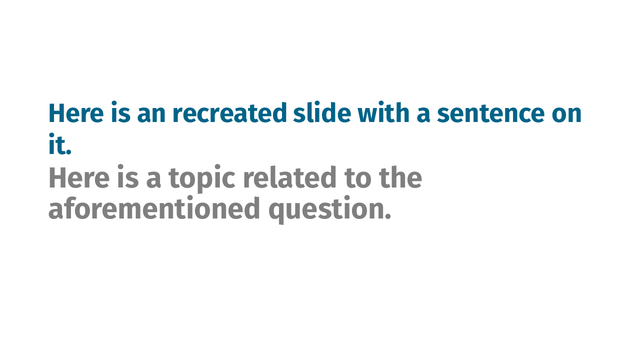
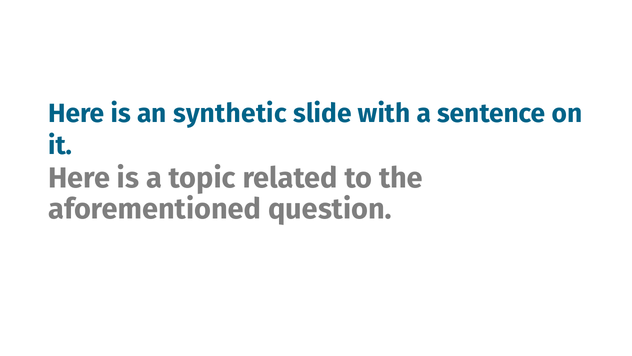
recreated: recreated -> synthetic (230, 114)
